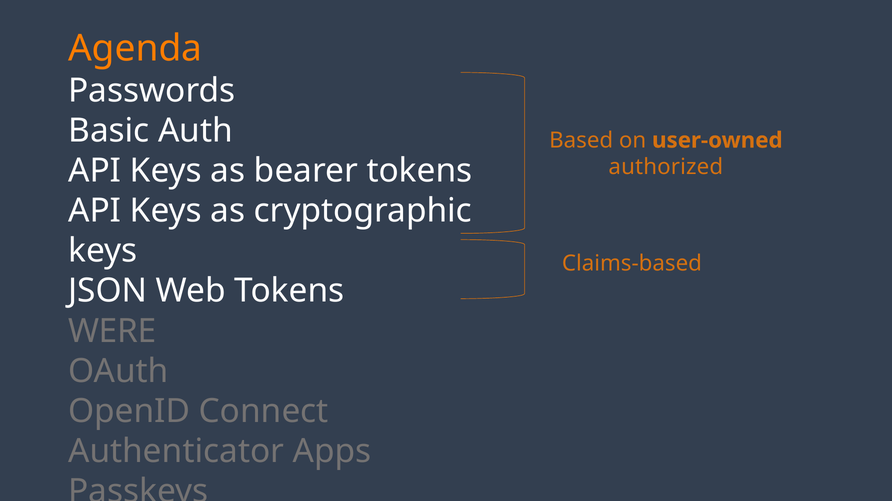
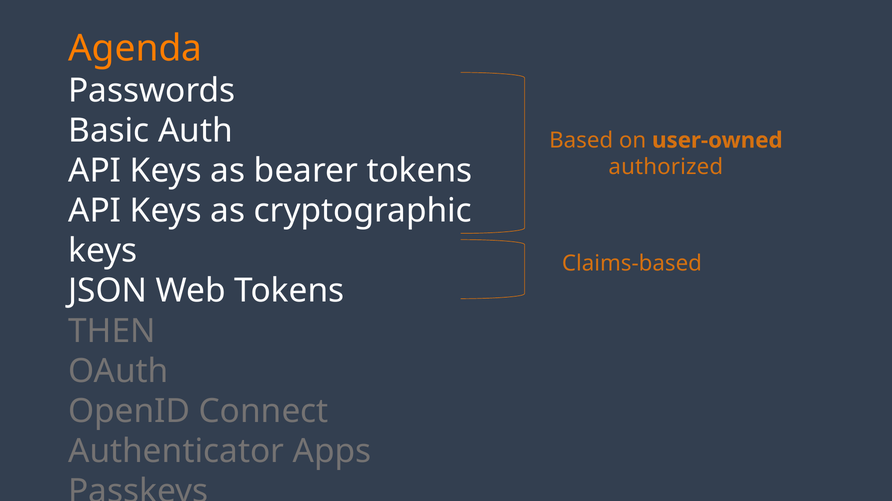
WERE: WERE -> THEN (112, 331)
